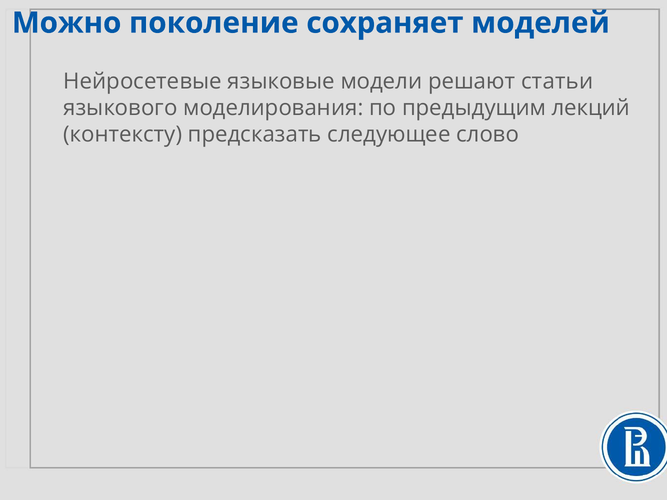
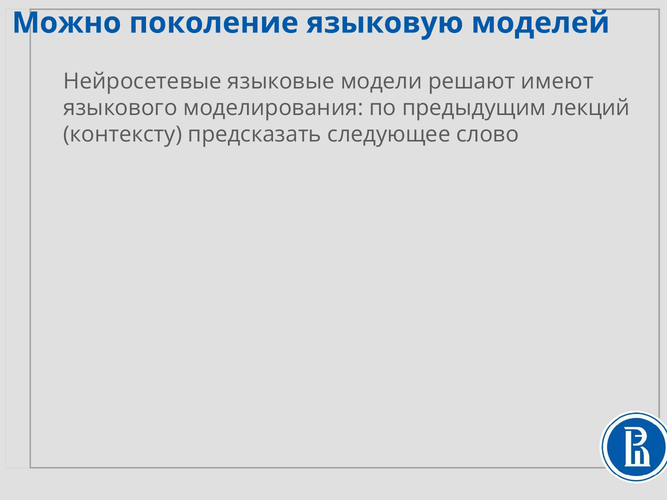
сохраняет: сохраняет -> языковую (385, 23)
статьи: статьи -> имеют (557, 81)
